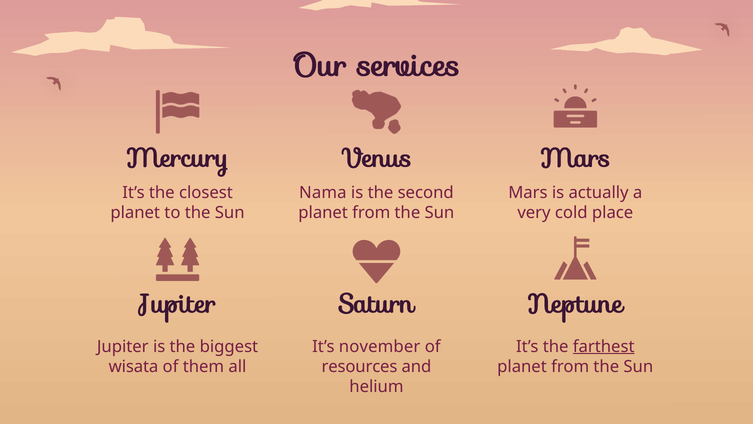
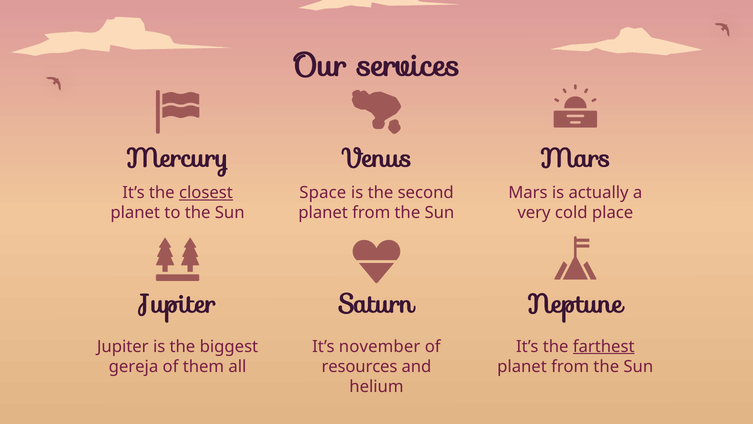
closest underline: none -> present (206, 192)
Nama: Nama -> Space (323, 192)
wisata: wisata -> gereja (133, 366)
